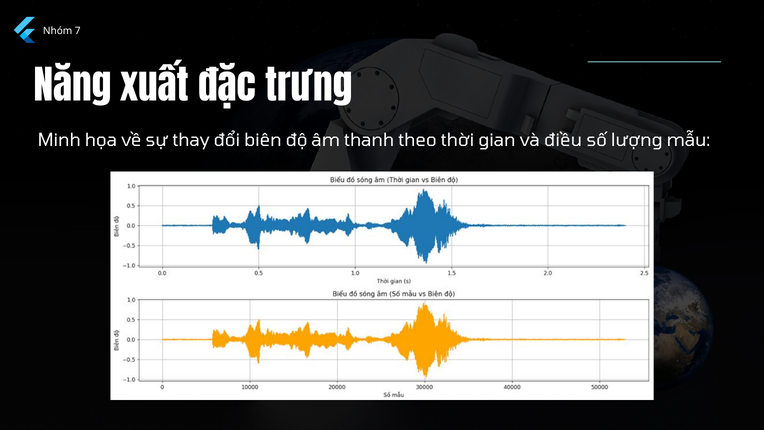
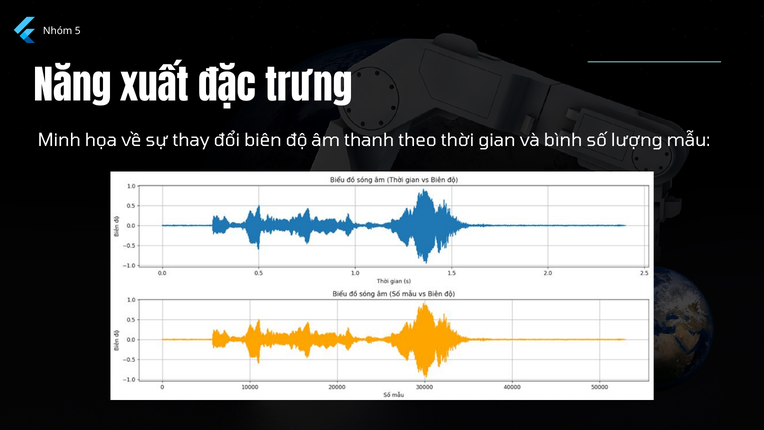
7: 7 -> 5 (78, 31)
điều: điều -> bình (563, 140)
